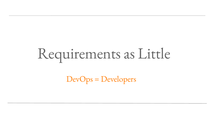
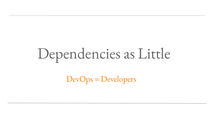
Requirements: Requirements -> Dependencies (79, 53)
